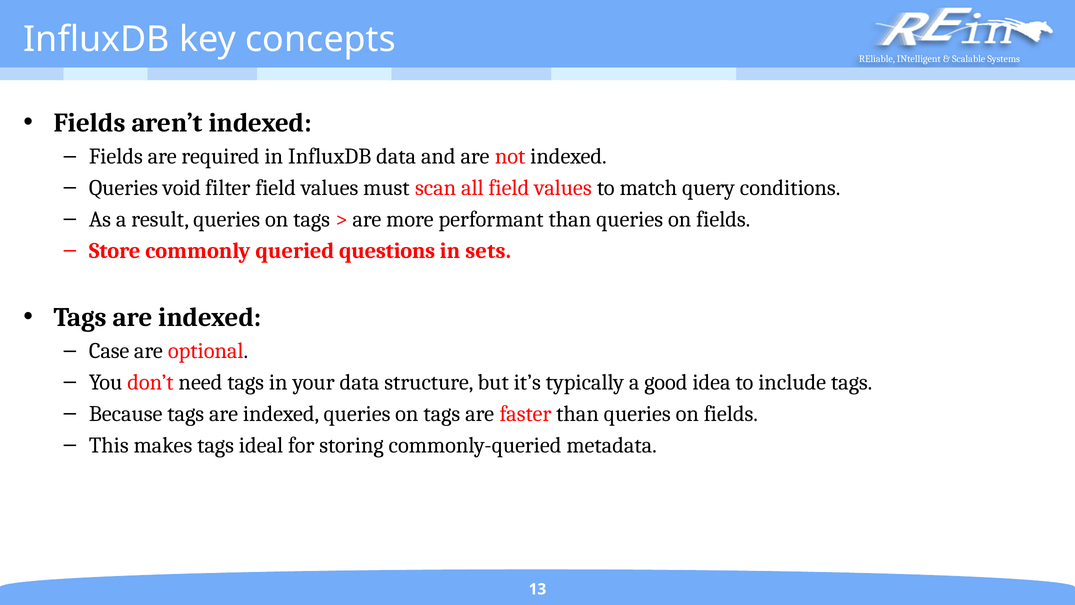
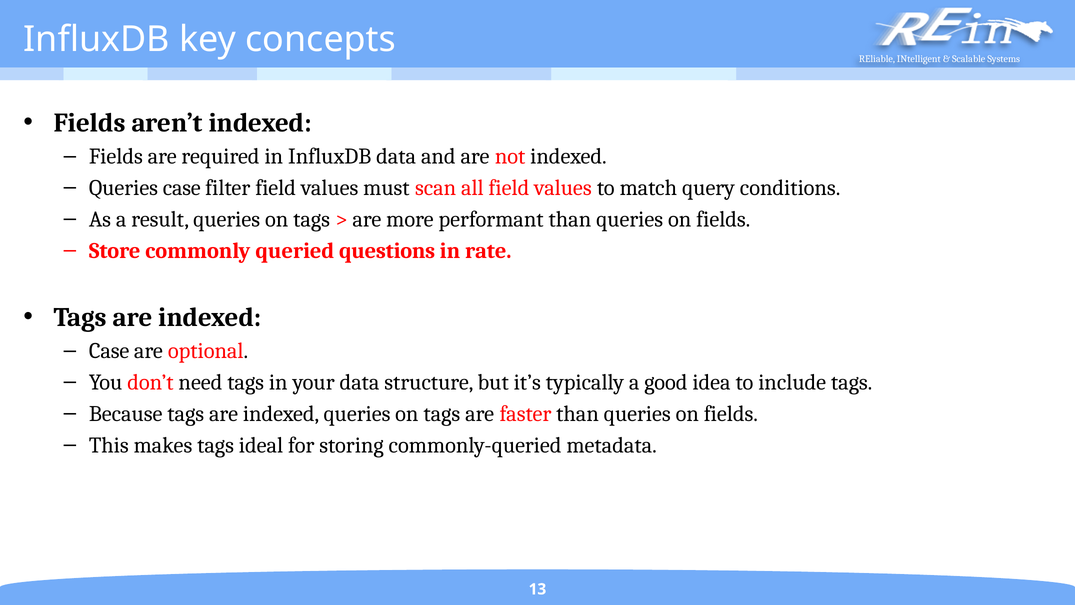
Queries void: void -> case (182, 188)
sets: sets -> rate (488, 251)
